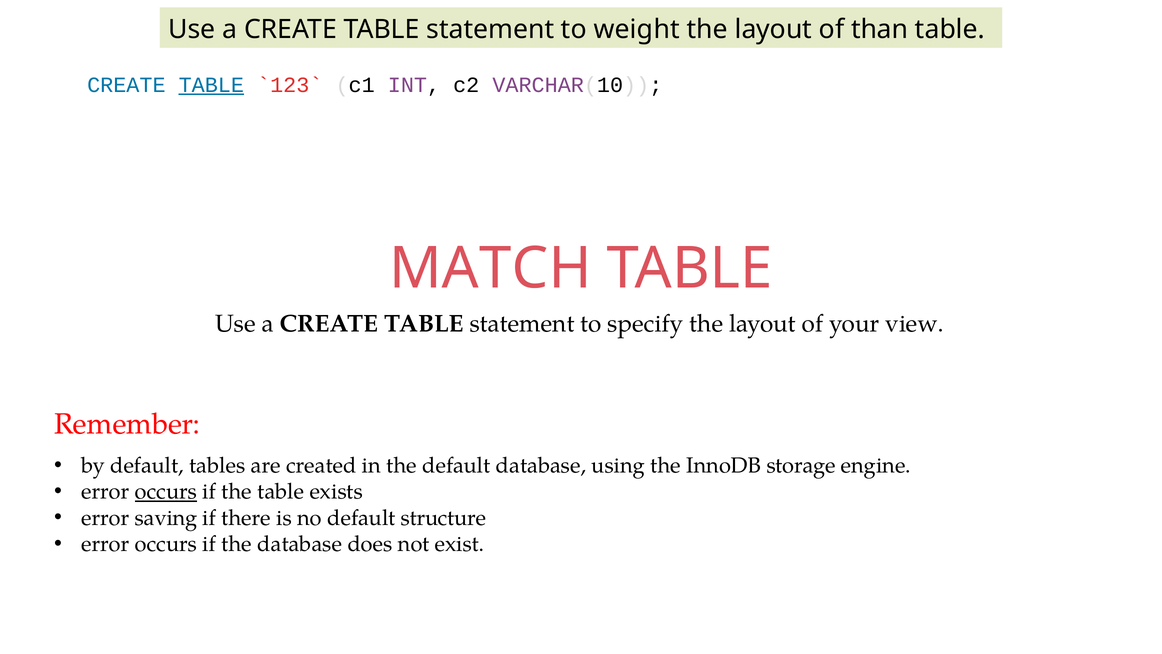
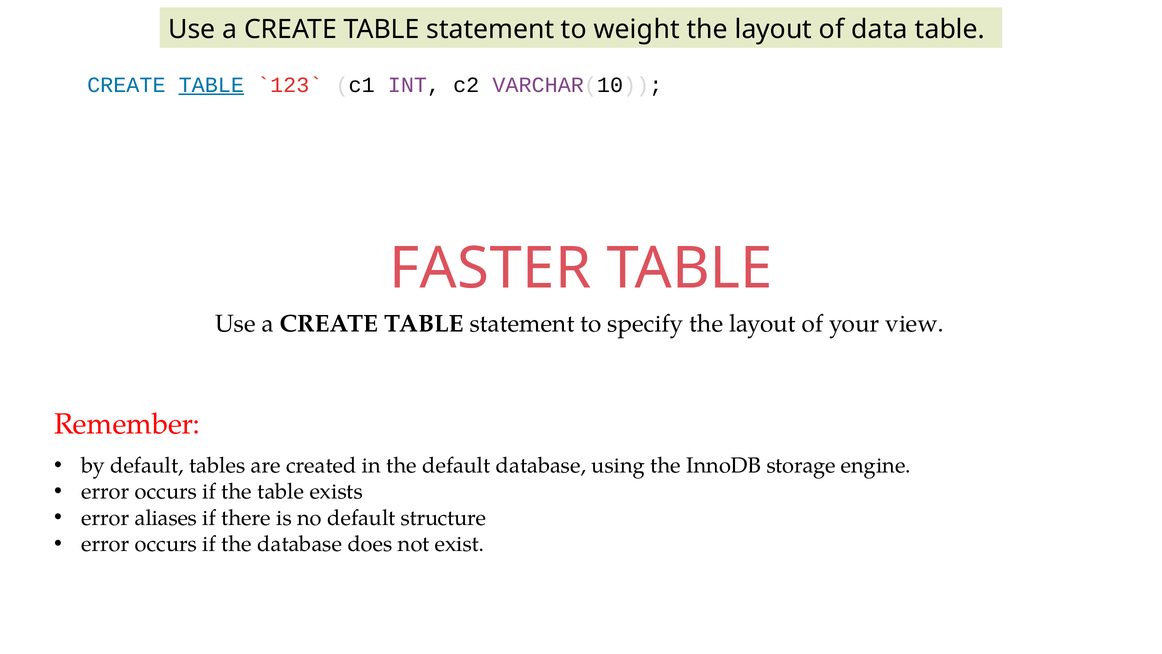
than: than -> data (880, 29)
MATCH: MATCH -> FASTER (490, 268)
occurs underline: present -> none (166, 491)
saving: saving -> aliases (166, 518)
